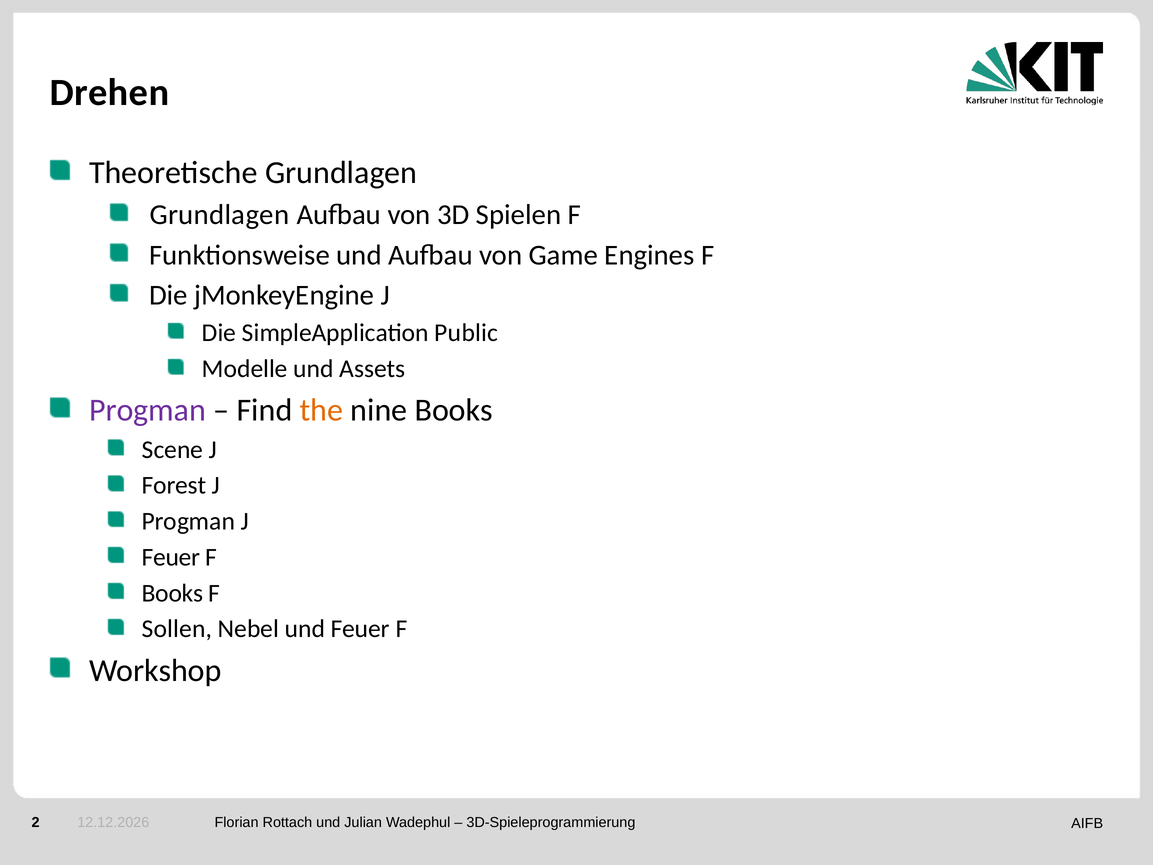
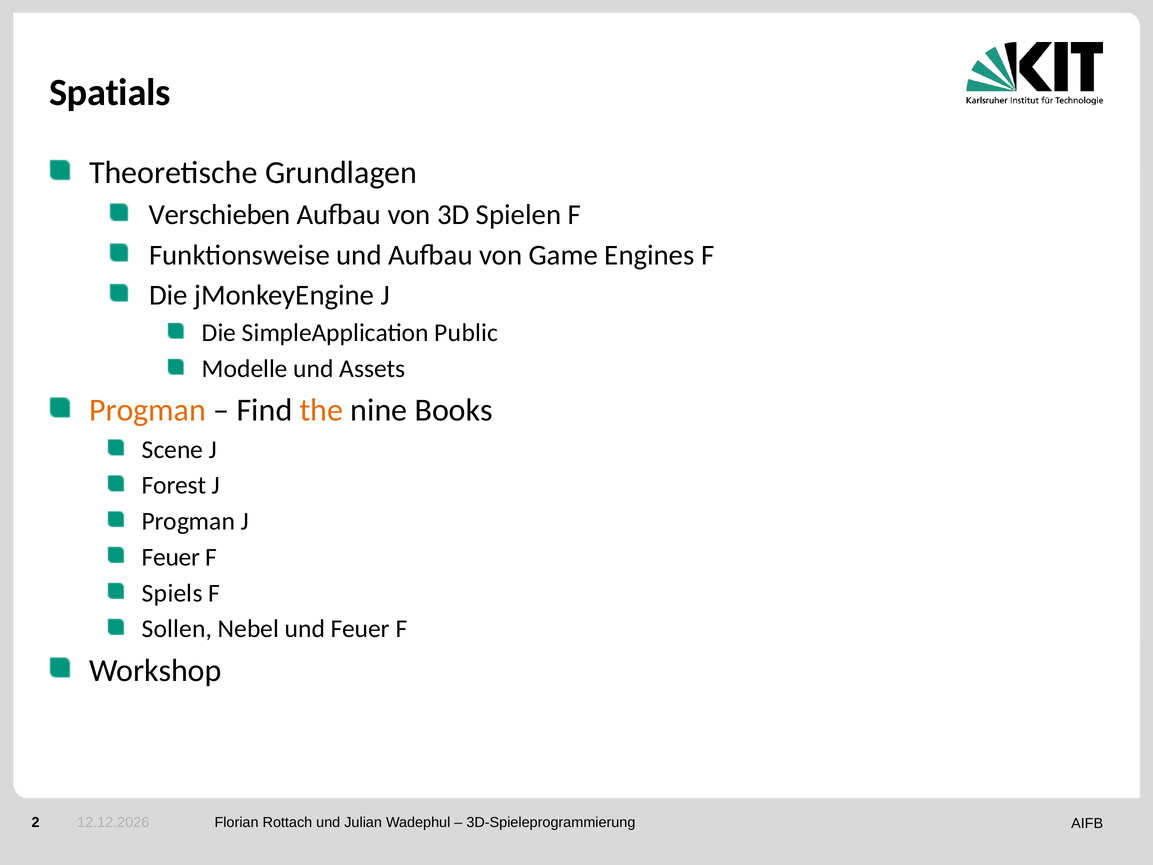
Drehen: Drehen -> Spatials (110, 92)
Grundlagen: Grundlagen -> Verschieben (220, 215)
Progman colour: purple -> orange (148, 410)
Books: Books -> Spiels (172, 593)
